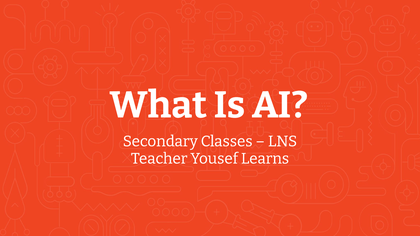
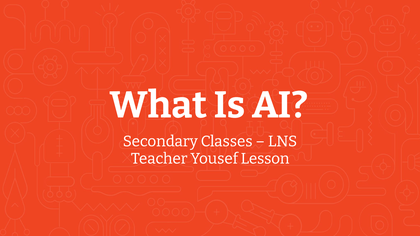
Learns: Learns -> Lesson (265, 159)
